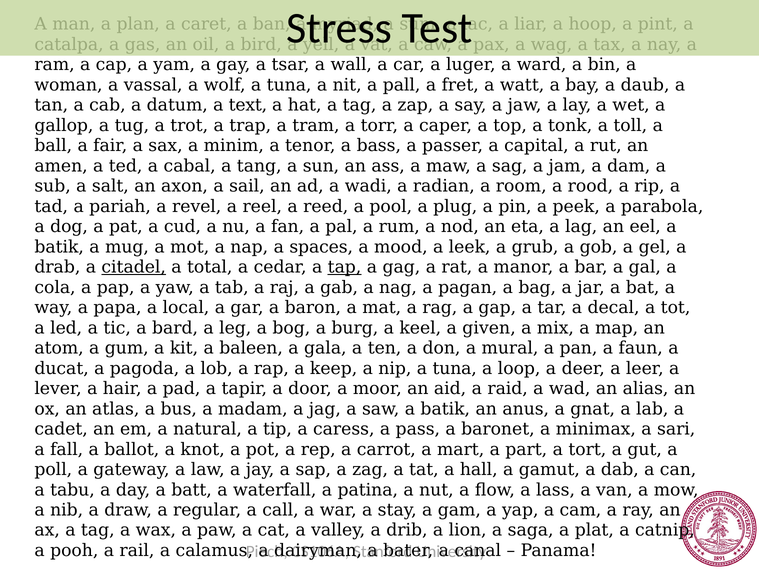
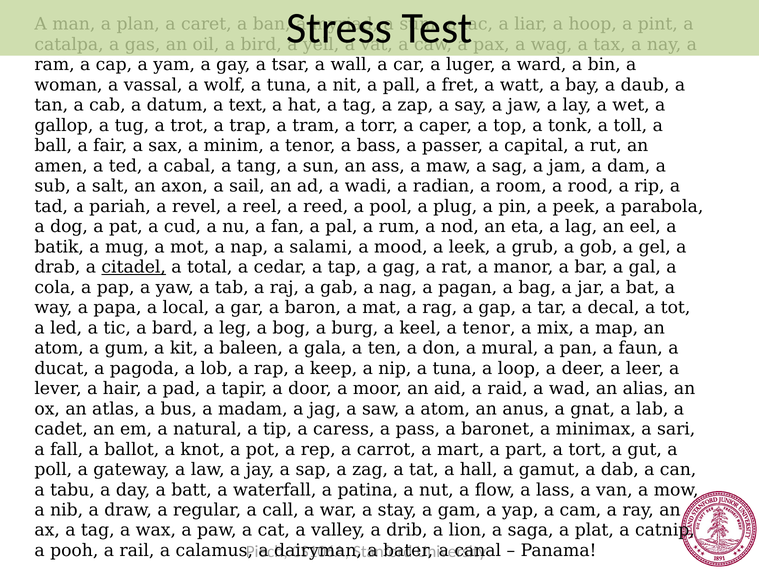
spaces: spaces -> salami (321, 247)
tap underline: present -> none (345, 267)
keel a given: given -> tenor (489, 328)
saw a batik: batik -> atom (445, 409)
